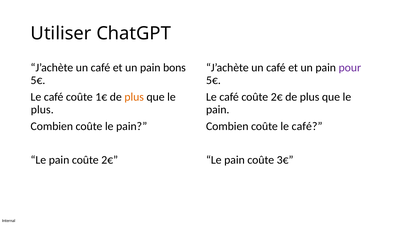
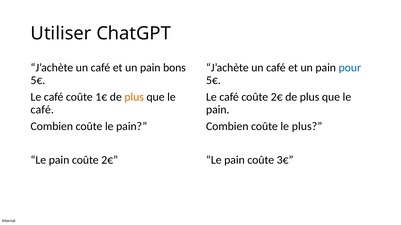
pour colour: purple -> blue (350, 68)
plus: plus -> café (42, 110)
coûte le café: café -> plus (307, 127)
